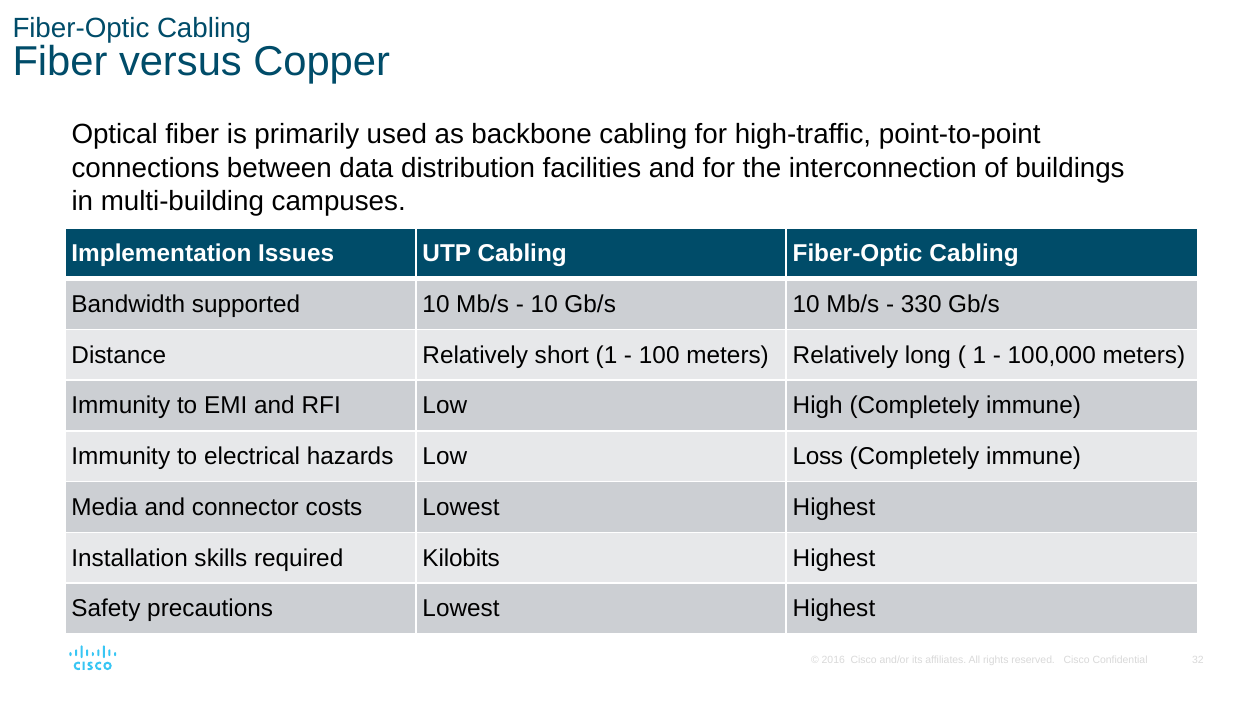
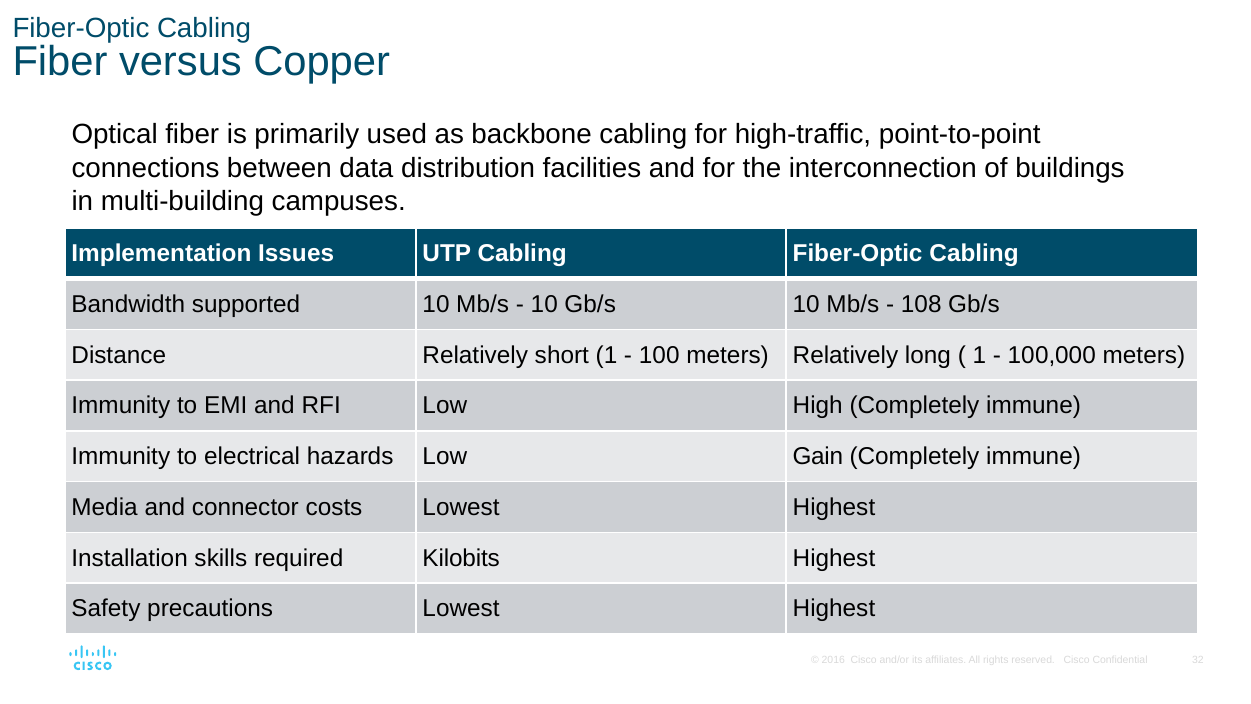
330: 330 -> 108 (921, 304)
Loss: Loss -> Gain (818, 456)
